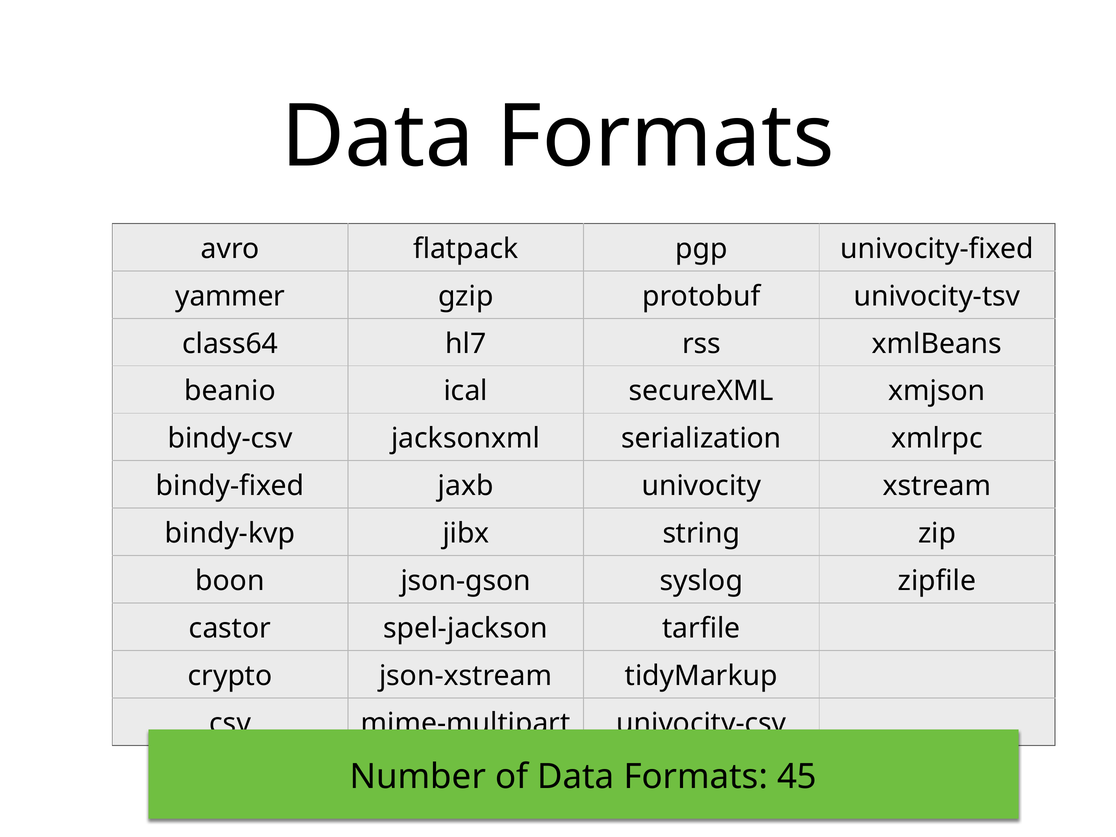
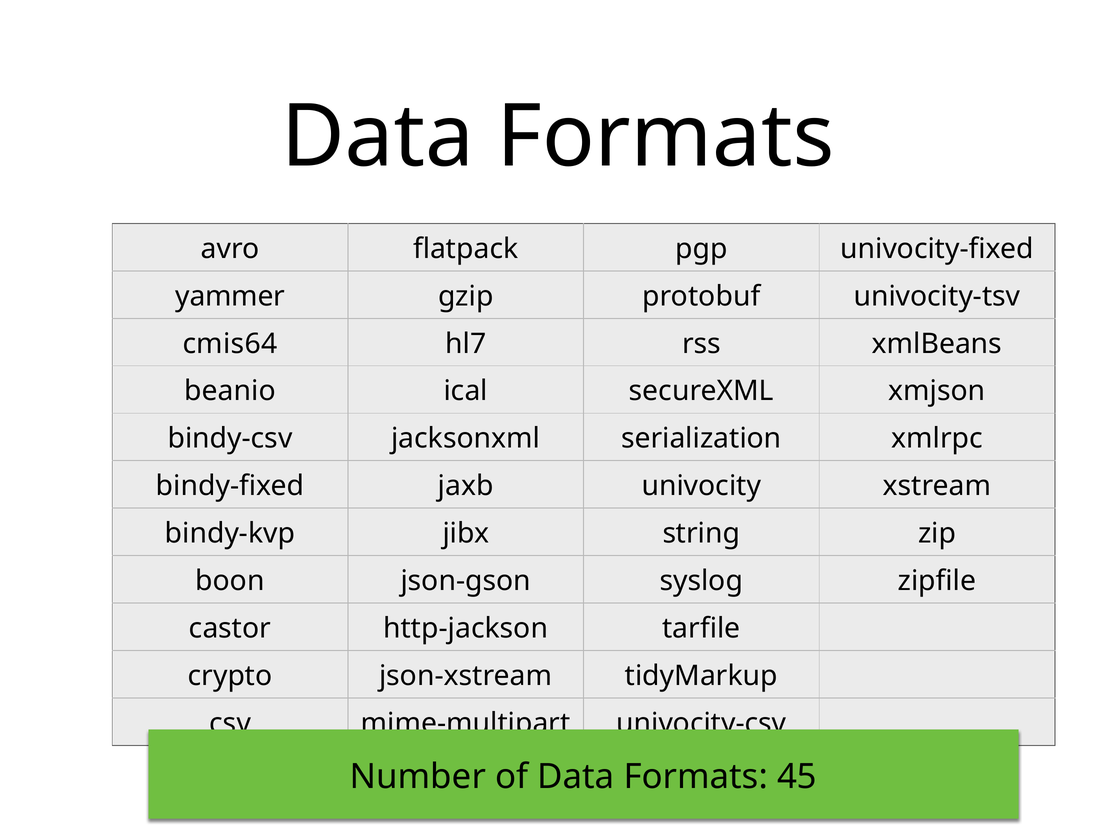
class64: class64 -> cmis64 (230, 344)
spel-jackson: spel-jackson -> http-jackson (466, 628)
